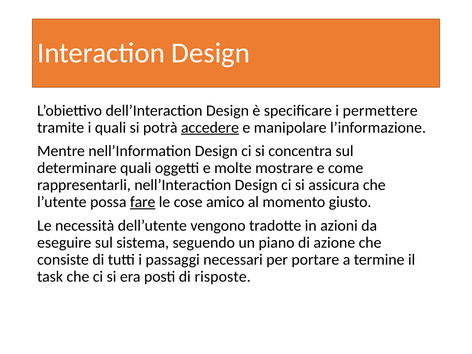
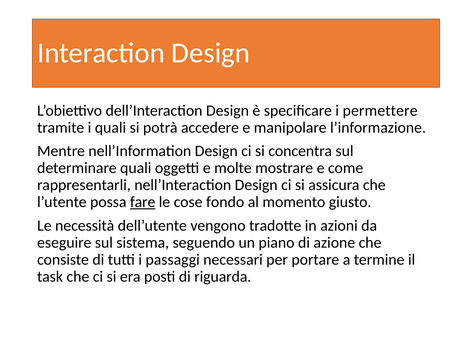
accedere underline: present -> none (210, 128)
amico: amico -> fondo (225, 202)
risposte: risposte -> riguarda (223, 277)
